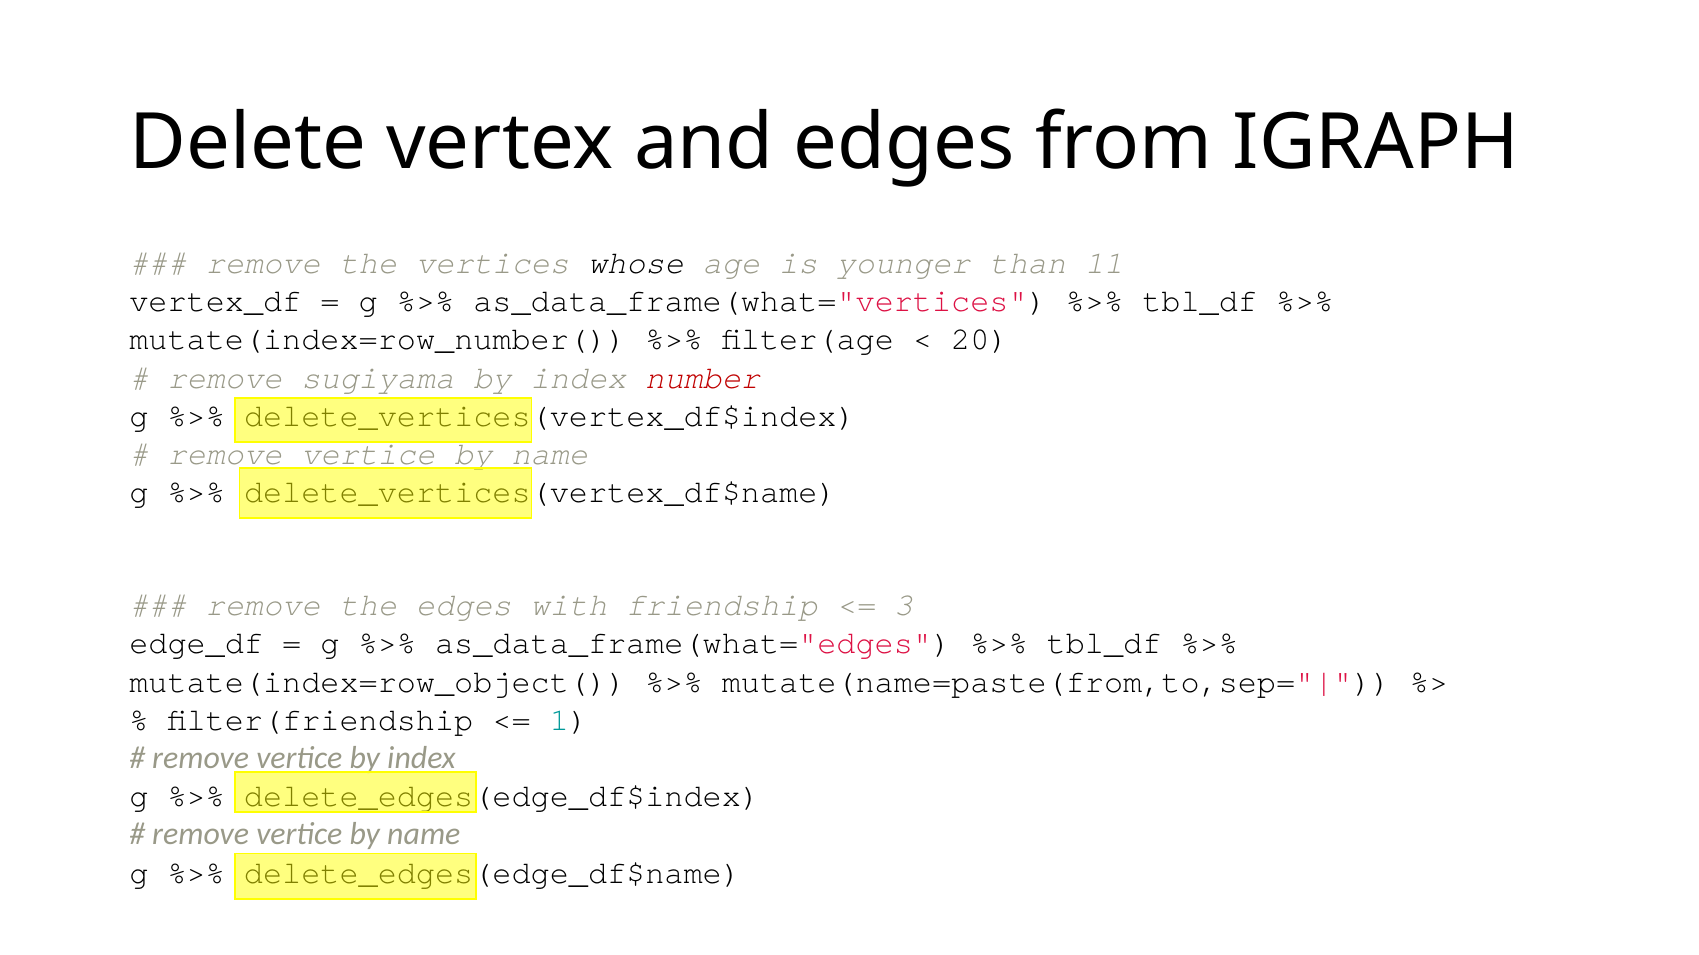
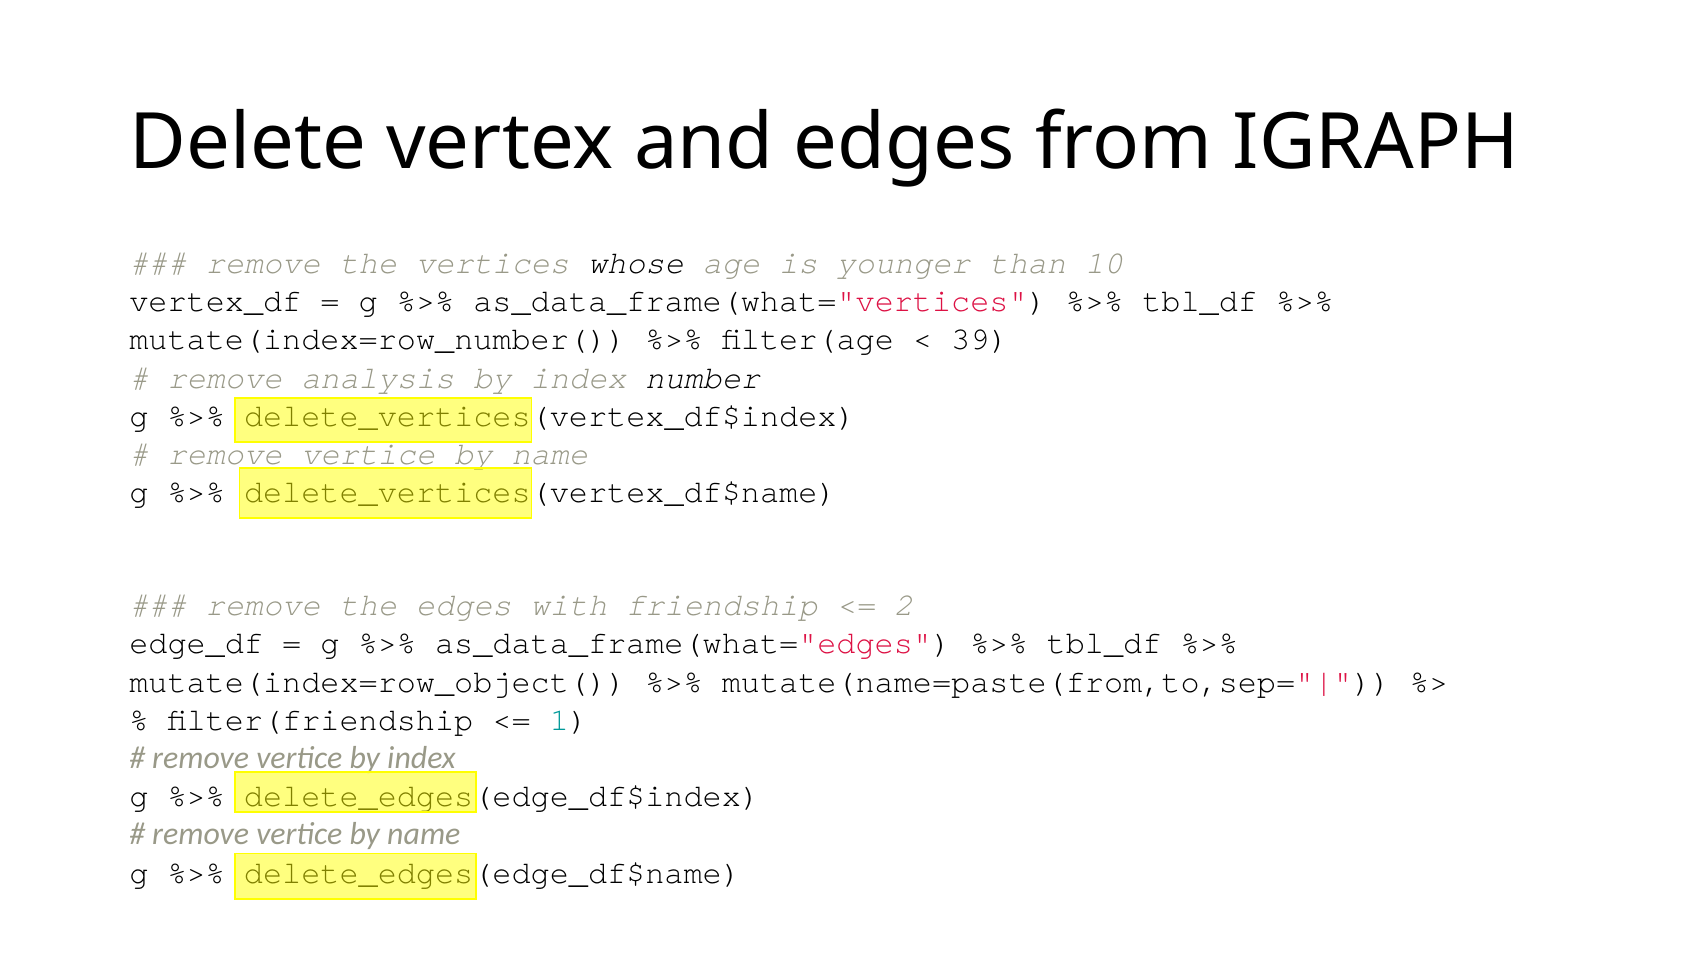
11: 11 -> 10 (1104, 263)
20: 20 -> 39 (980, 340)
sugiyama: sugiyama -> analysis (378, 378)
number colour: red -> black (703, 378)
3: 3 -> 2 (903, 606)
